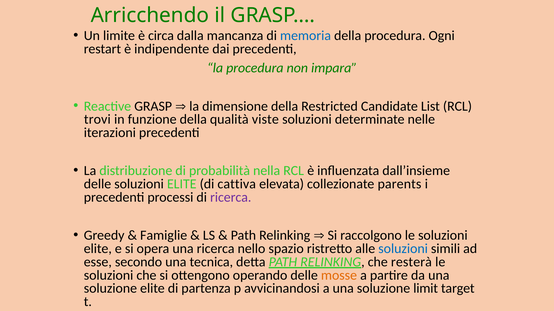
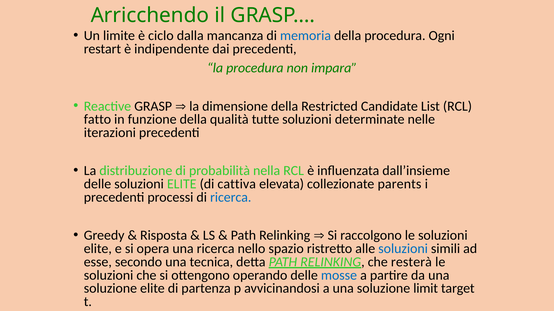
circa: circa -> ciclo (161, 36)
trovi: trovi -> fatto (97, 120)
viste: viste -> tutte (265, 120)
ricerca colour: purple -> blue (231, 198)
Famiglie: Famiglie -> Risposta (164, 236)
mosse colour: orange -> blue (339, 276)
